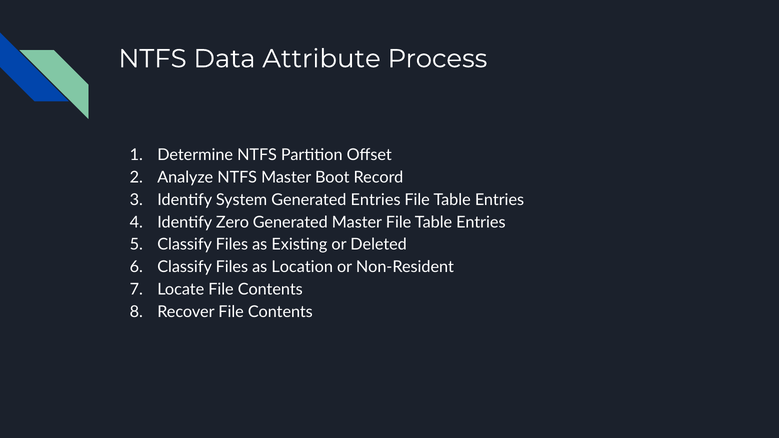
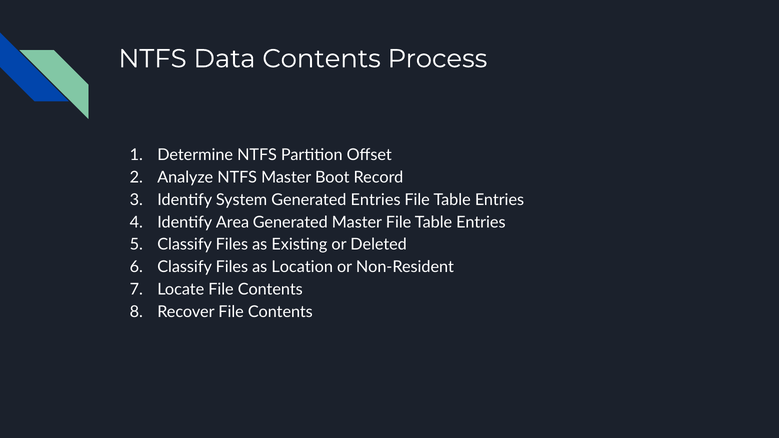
Data Attribute: Attribute -> Contents (322, 59)
Zero: Zero -> Area (232, 222)
